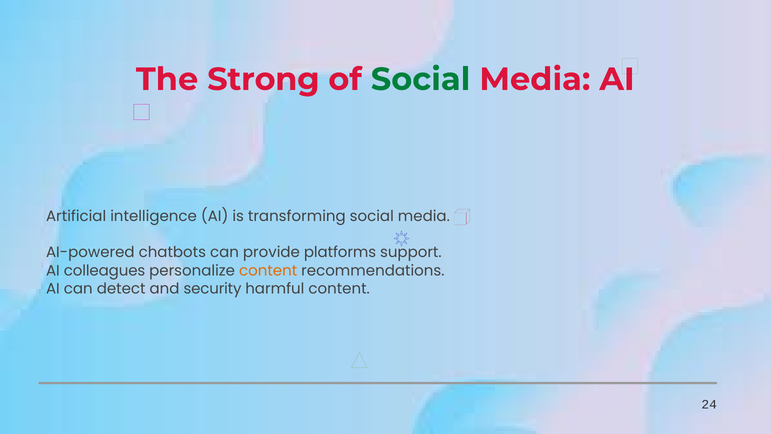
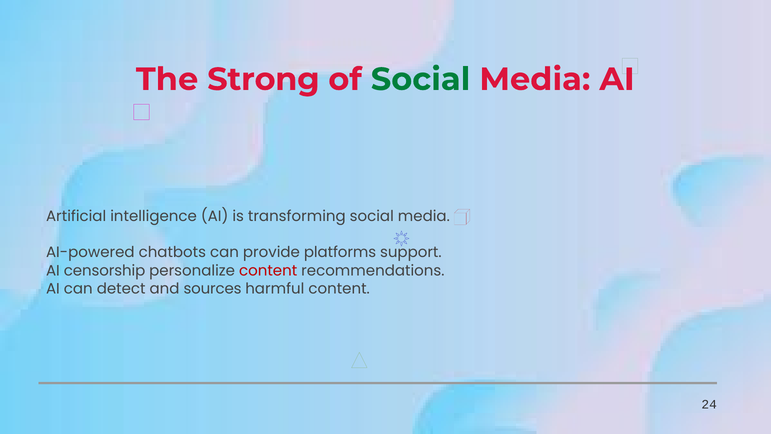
colleagues: colleagues -> censorship (105, 270)
content colour: orange -> red (268, 270)
security: security -> sources (213, 288)
